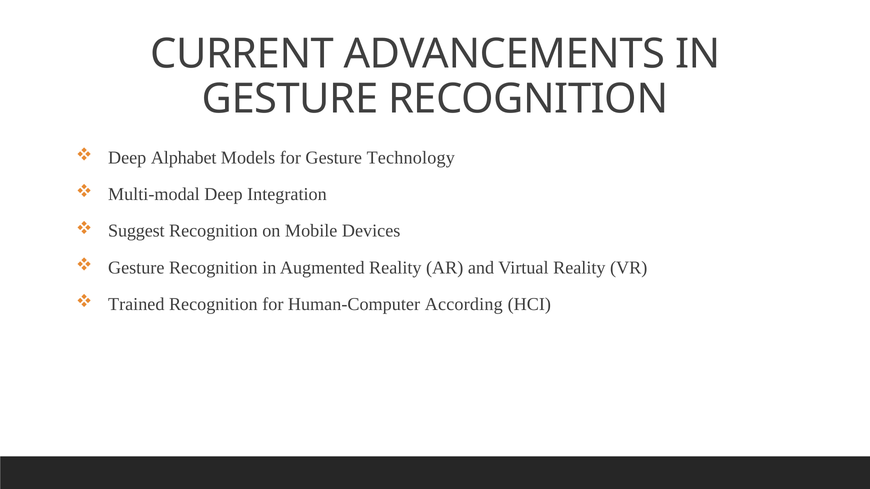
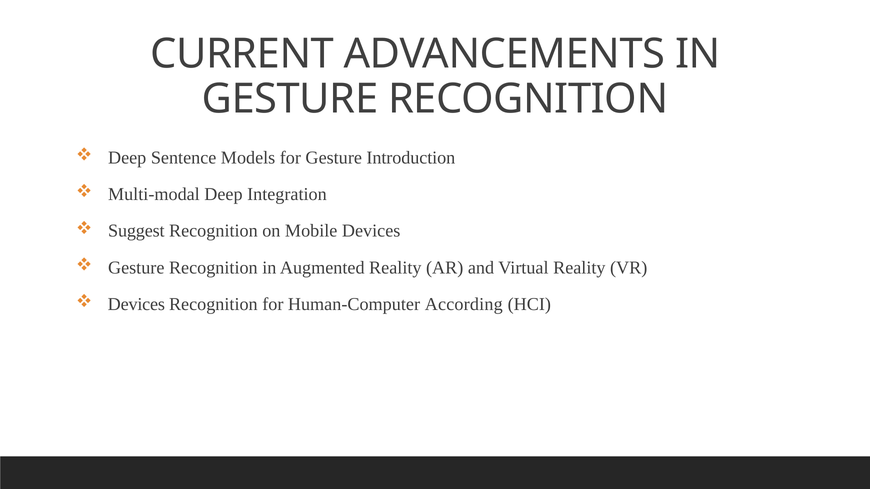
Alphabet: Alphabet -> Sentence (184, 158)
Technology: Technology -> Introduction (411, 158)
Trained: Trained -> Devices (136, 304)
